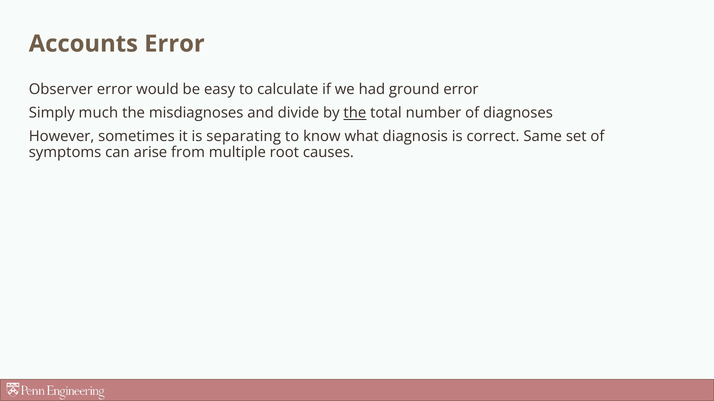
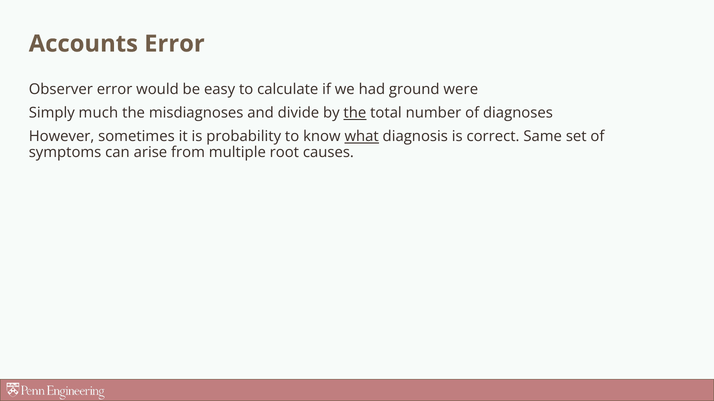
ground error: error -> were (461, 90)
separating: separating -> probability (244, 137)
what underline: none -> present (362, 137)
